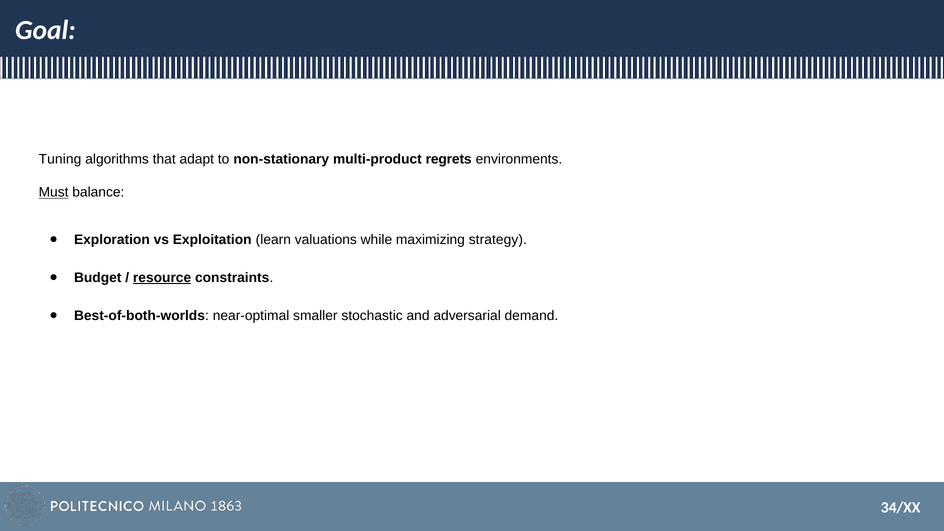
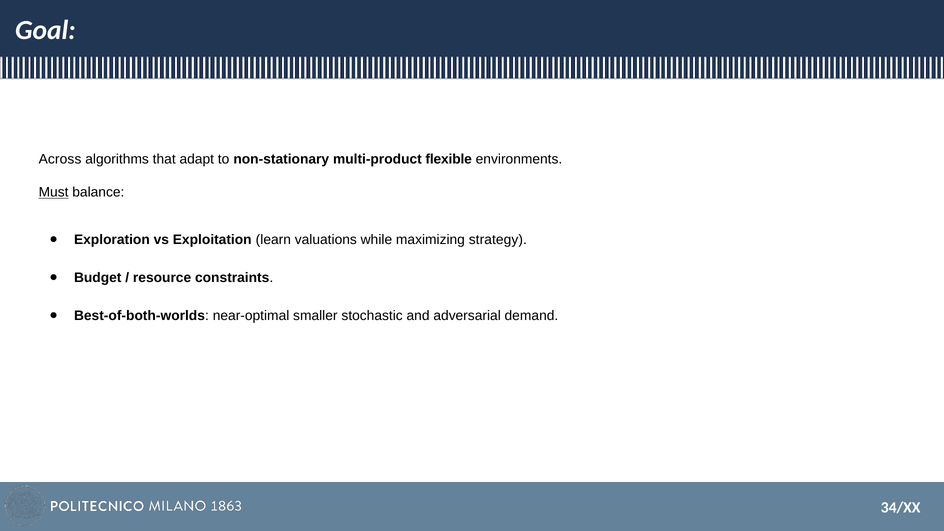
Tuning: Tuning -> Across (60, 159)
regrets: regrets -> flexible (449, 159)
resource underline: present -> none (162, 278)
